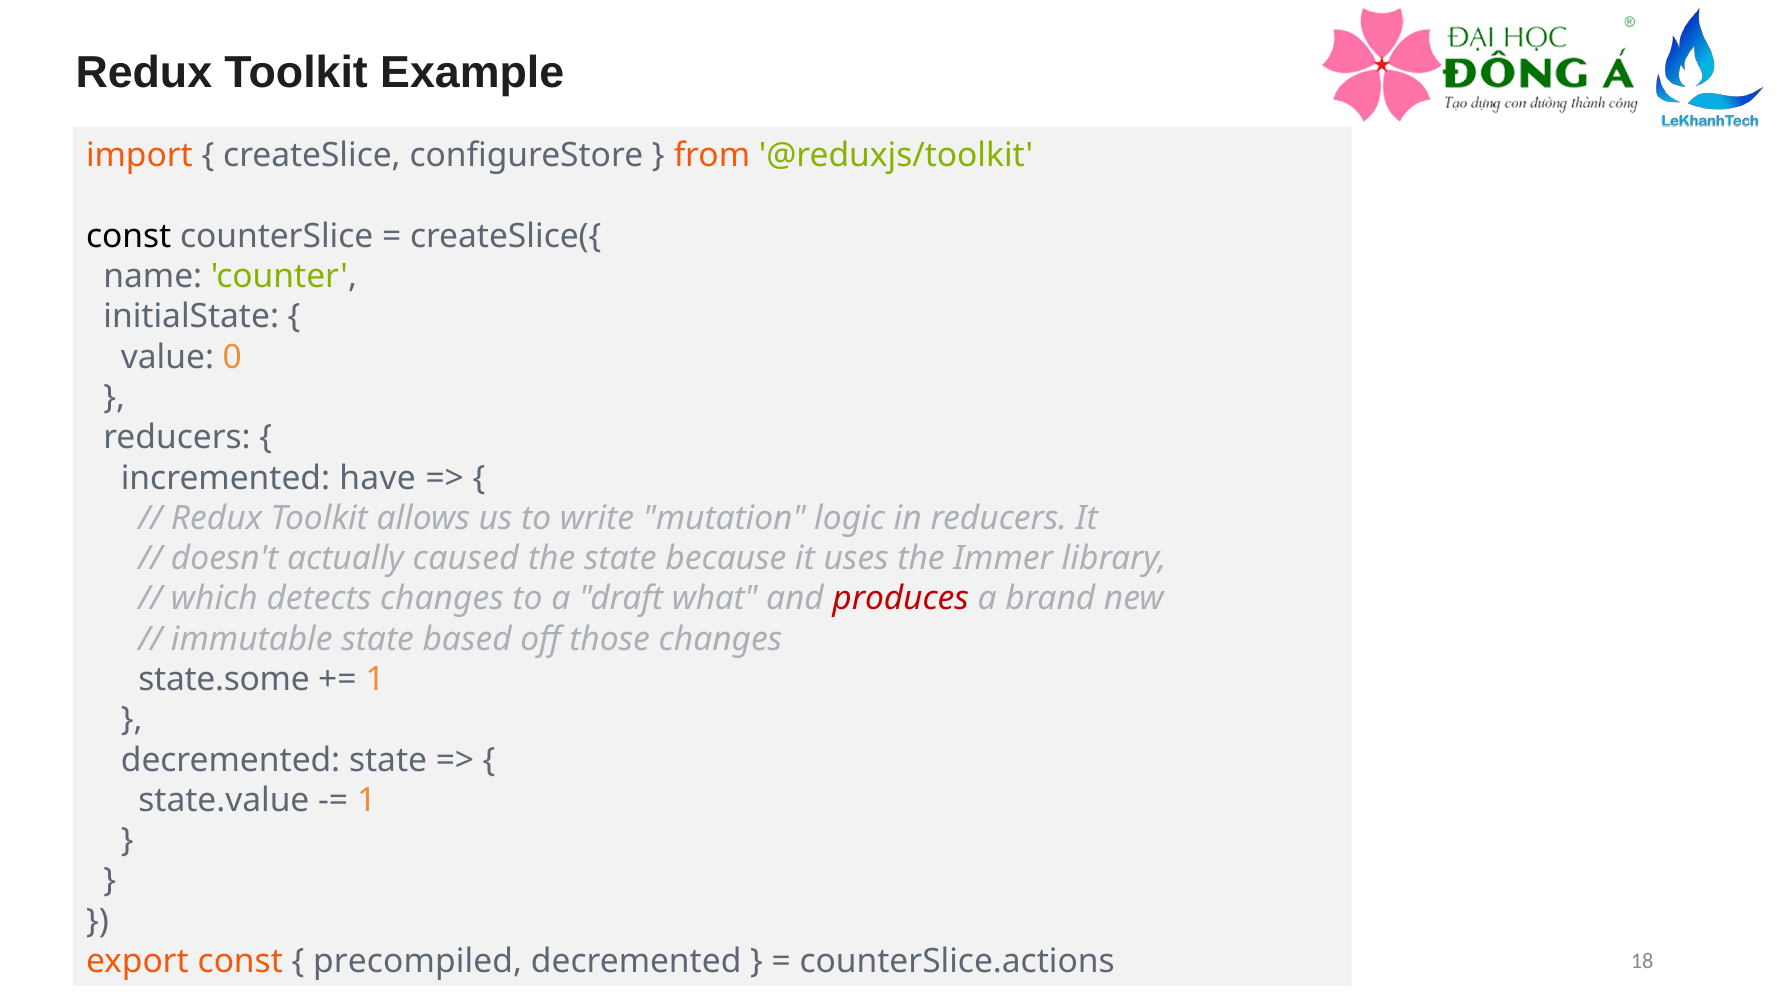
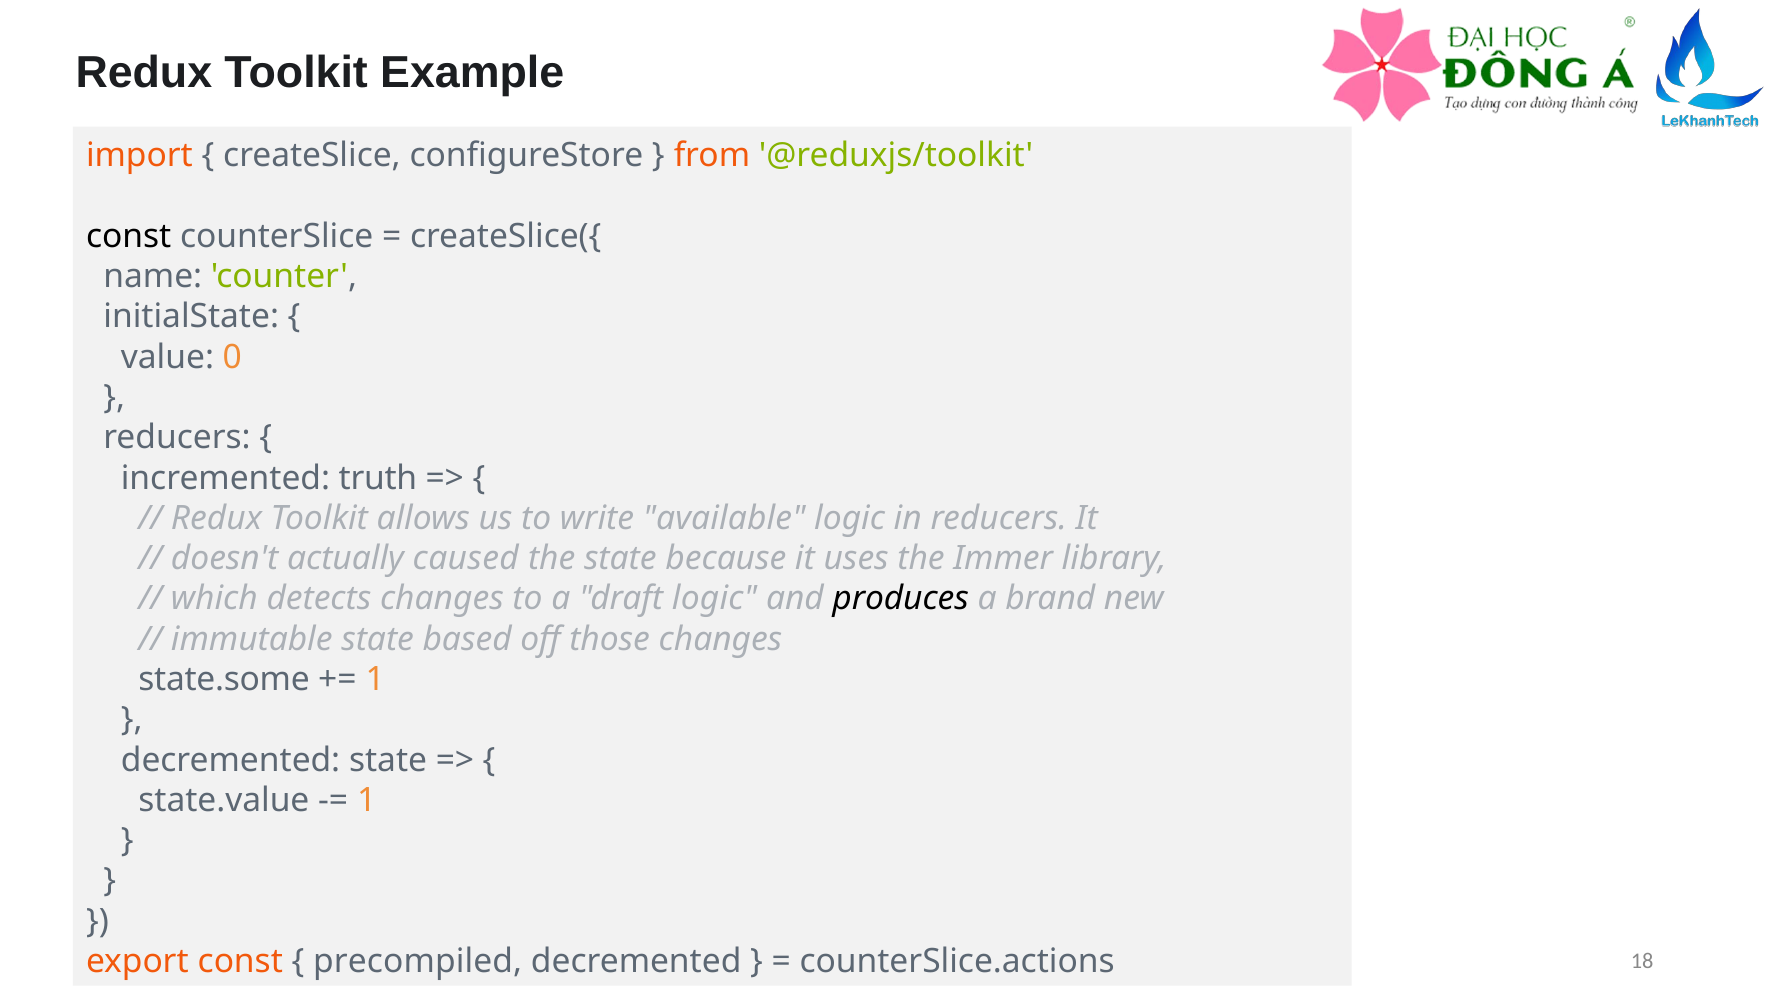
have: have -> truth (378, 478)
mutation: mutation -> available (724, 518)
draft what: what -> logic (714, 599)
produces colour: red -> black (901, 599)
